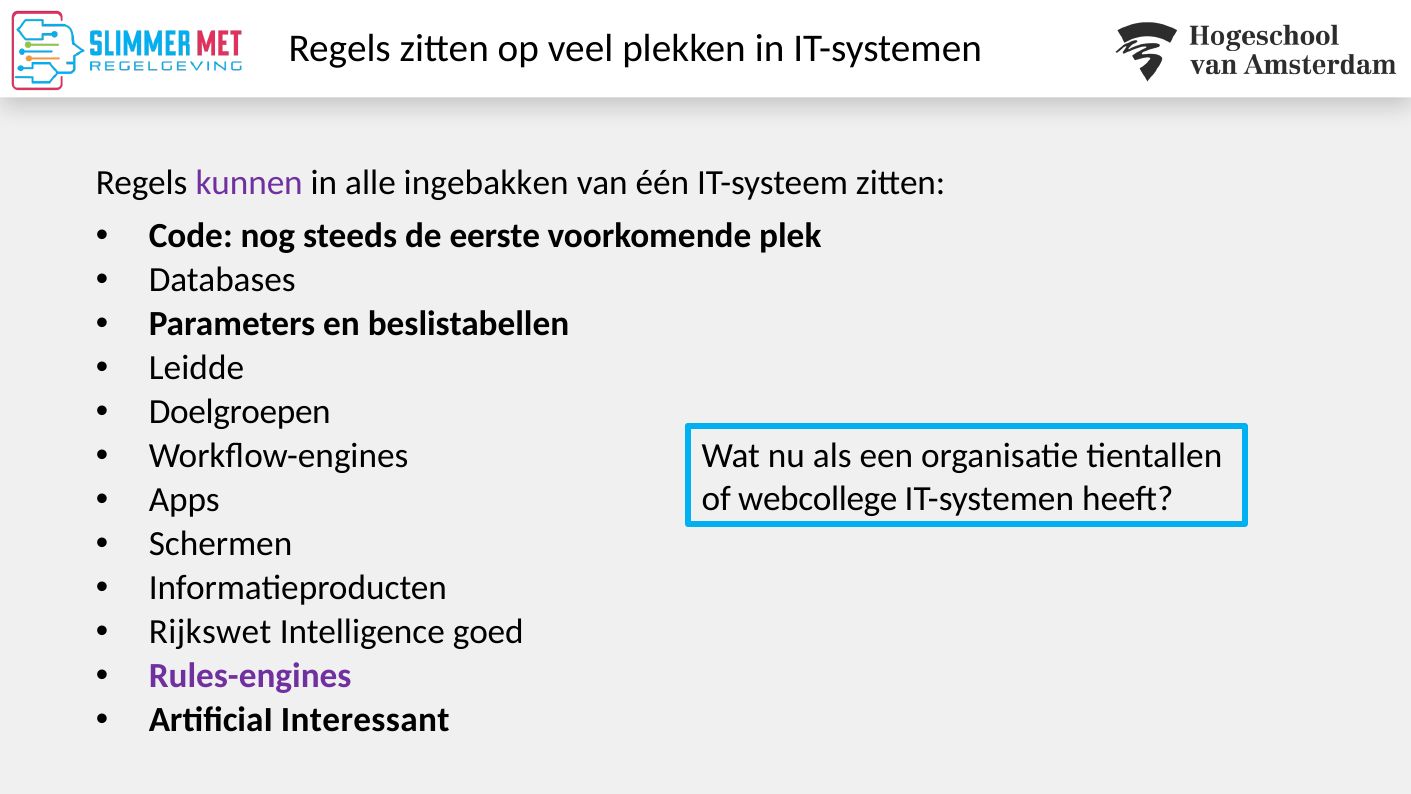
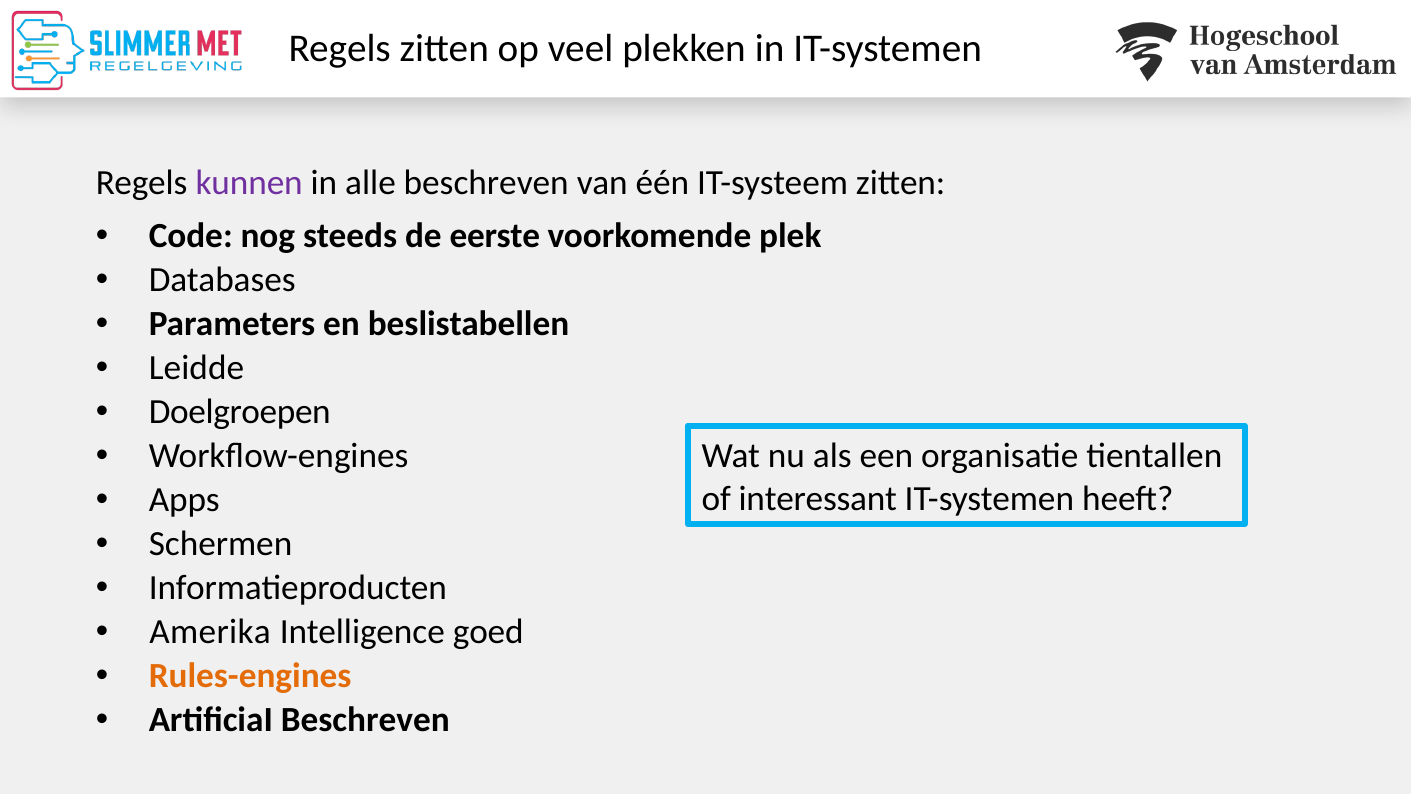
alle ingebakken: ingebakken -> beschreven (486, 183)
webcollege: webcollege -> interessant (818, 498)
Rijkswet: Rijkswet -> Amerika (210, 632)
Rules-engines colour: purple -> orange (250, 676)
ArtificiaI Interessant: Interessant -> Beschreven (365, 720)
